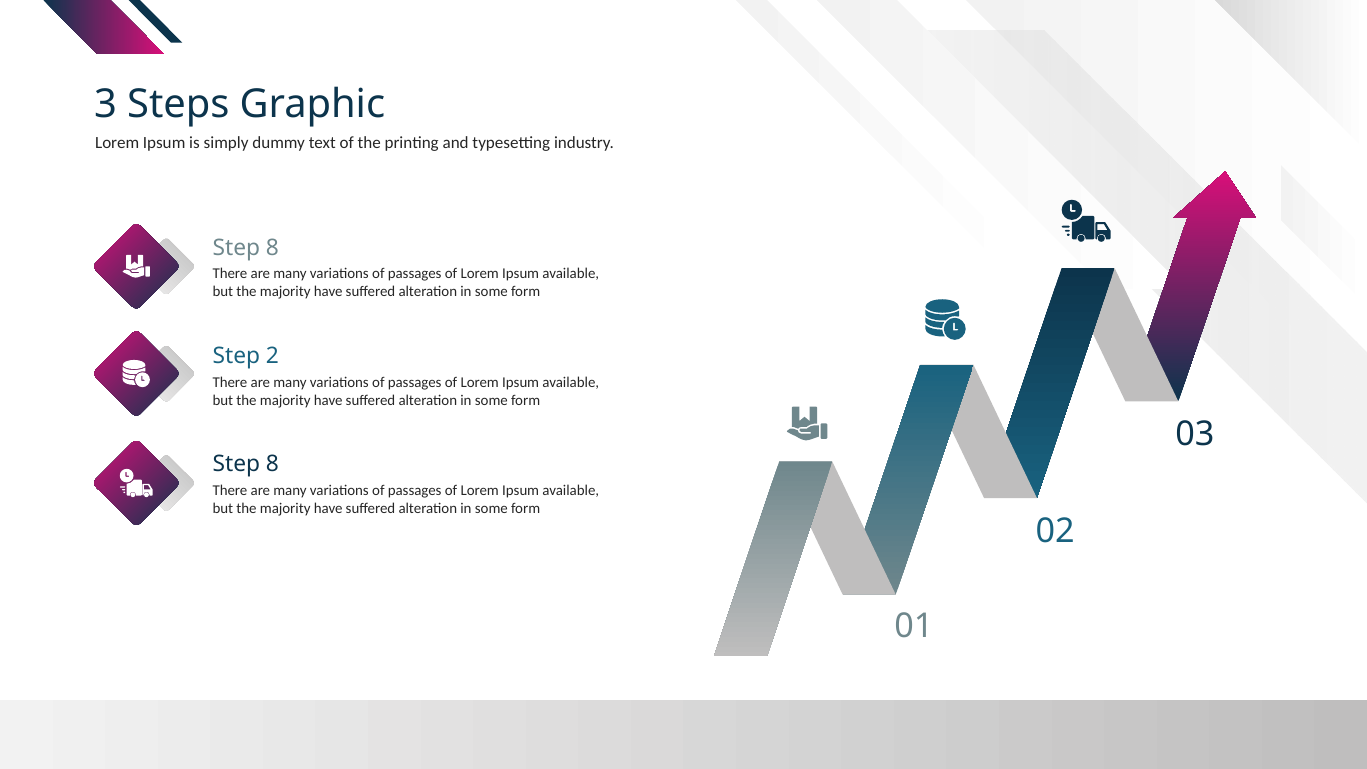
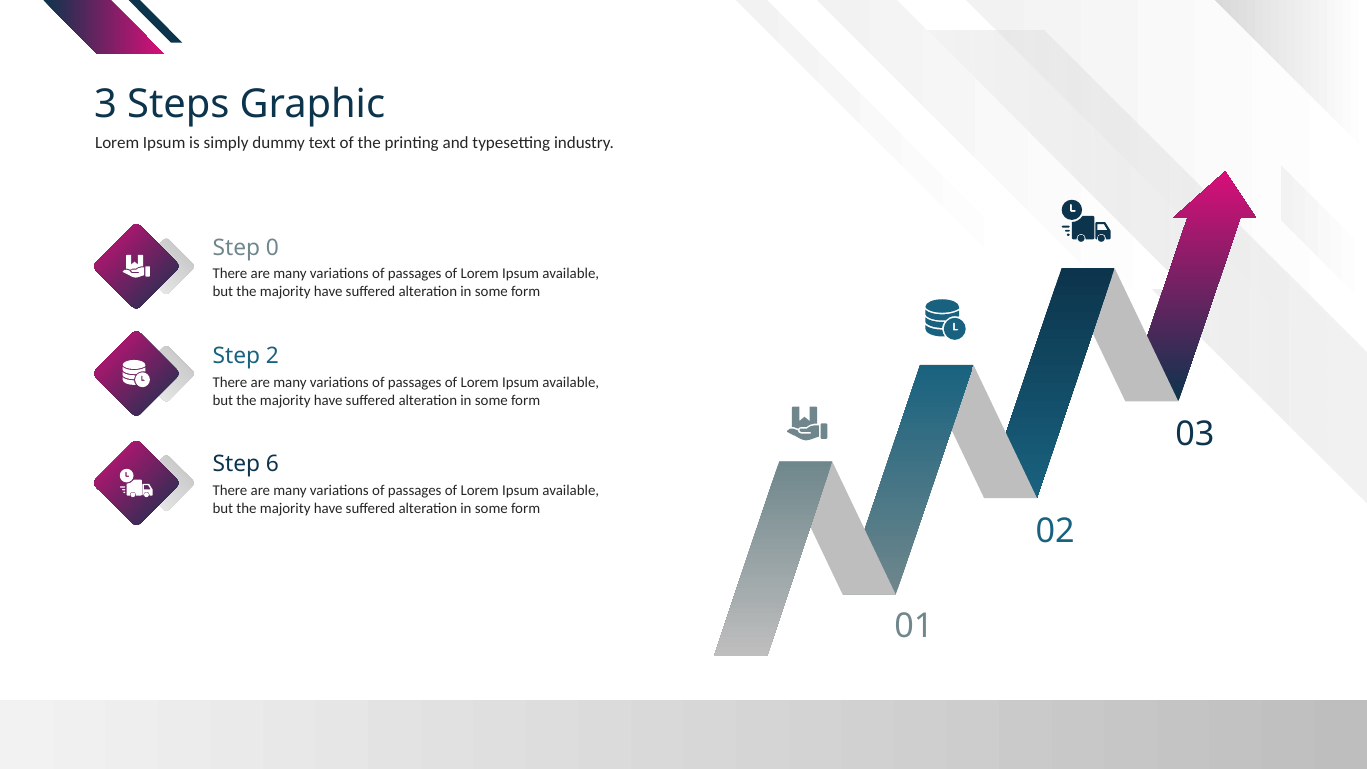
8: 8 -> 0 (272, 248)
8: 8 -> 6 (272, 464)
